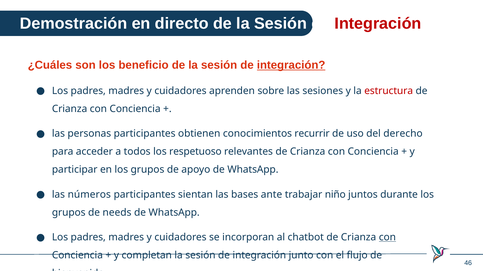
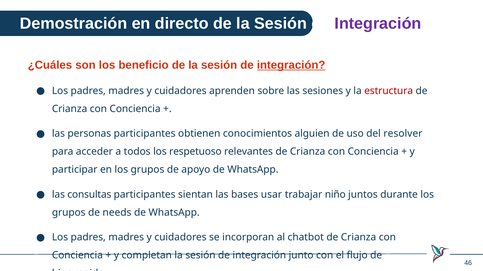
Integración colour: red -> purple (378, 24)
recurrir: recurrir -> alguien (312, 134)
derecho: derecho -> resolver (403, 134)
números: números -> consultas (89, 195)
ante: ante -> usar (271, 195)
con underline: present -> none (387, 238)
